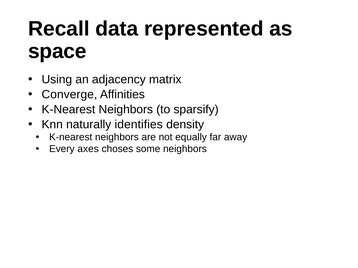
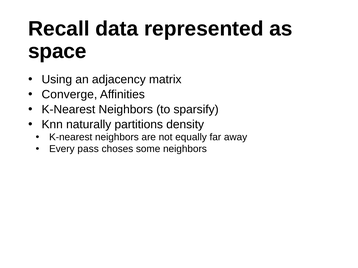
identifies: identifies -> partitions (139, 125)
axes: axes -> pass (88, 149)
